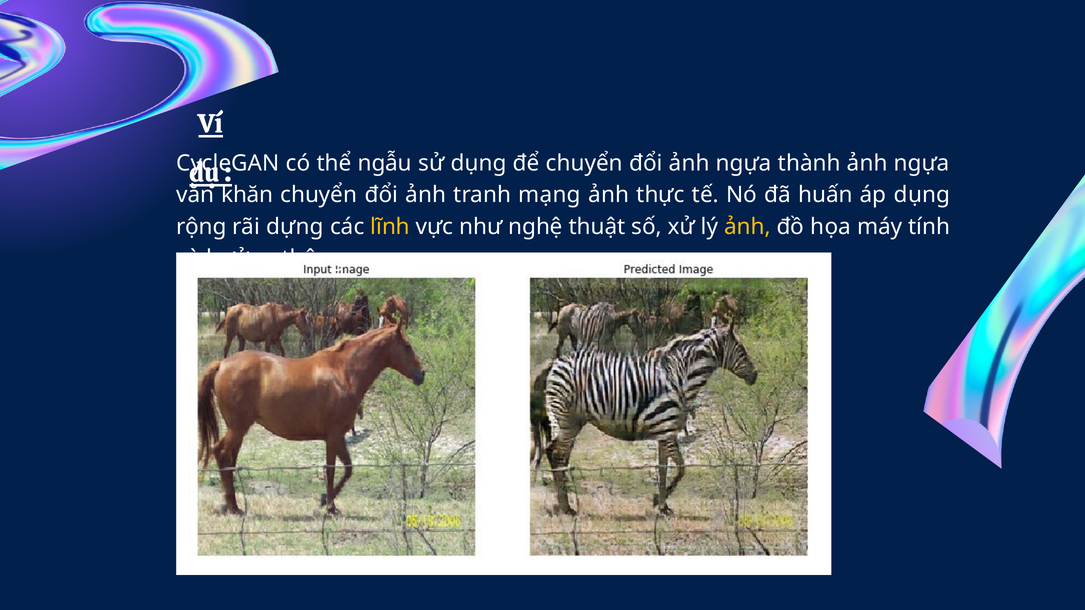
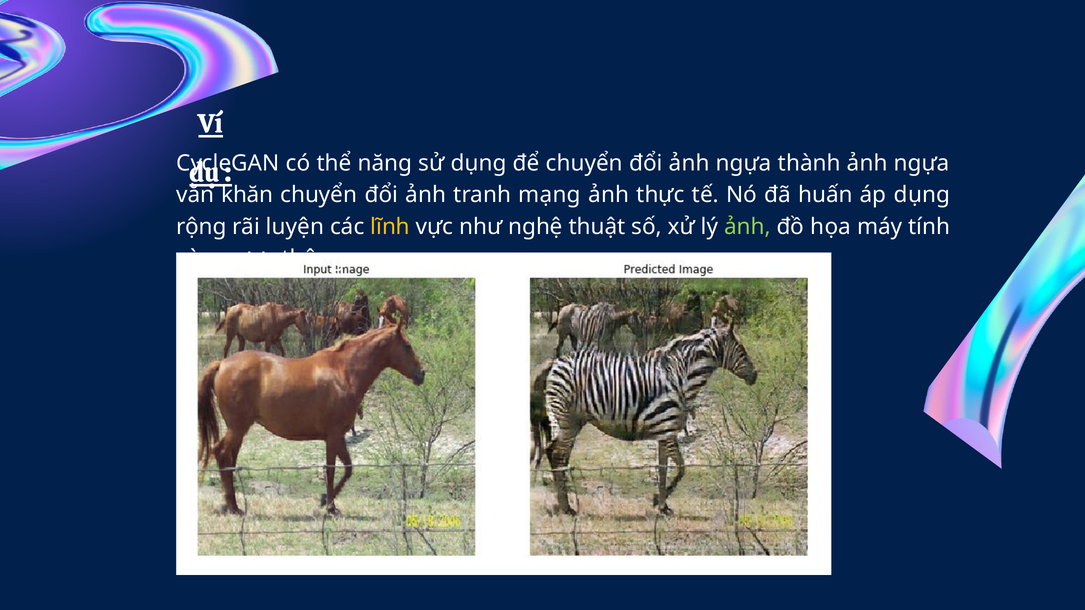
ngẫu: ngẫu -> năng (385, 163)
dựng: dựng -> luyện (295, 227)
ảnh colour: yellow -> light green (747, 227)
hưởng: hưởng -> ngược (241, 258)
